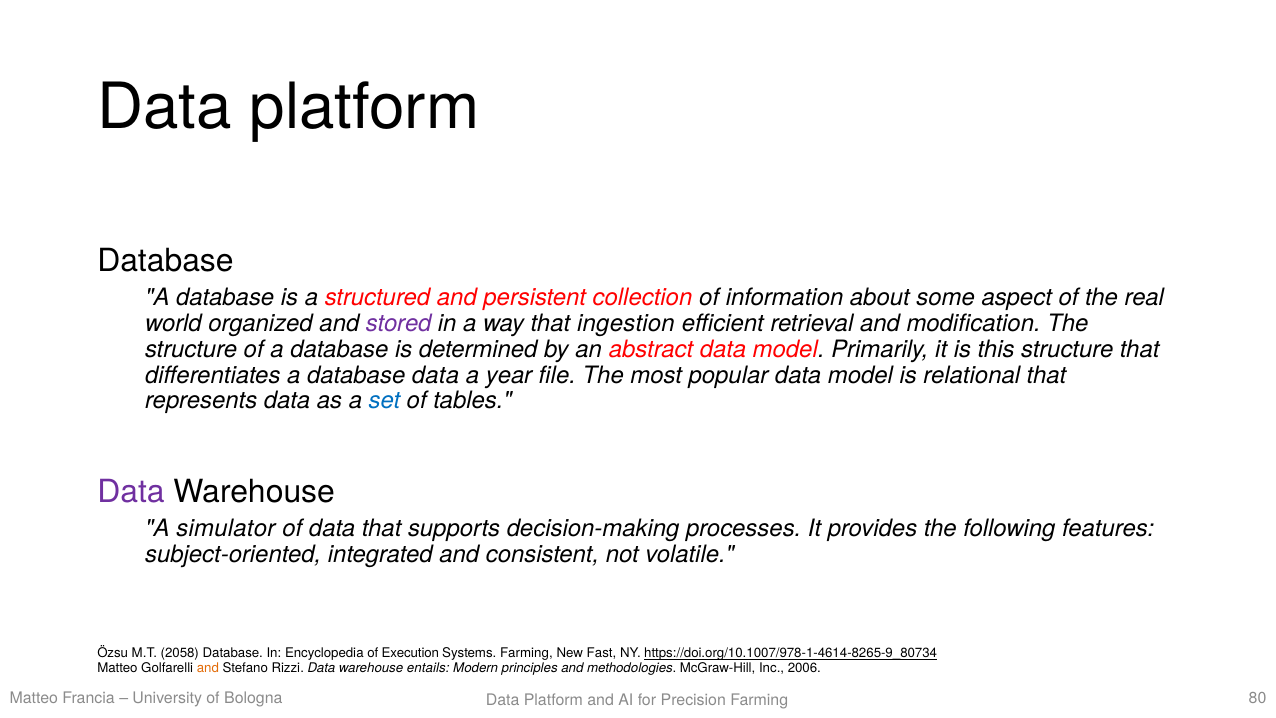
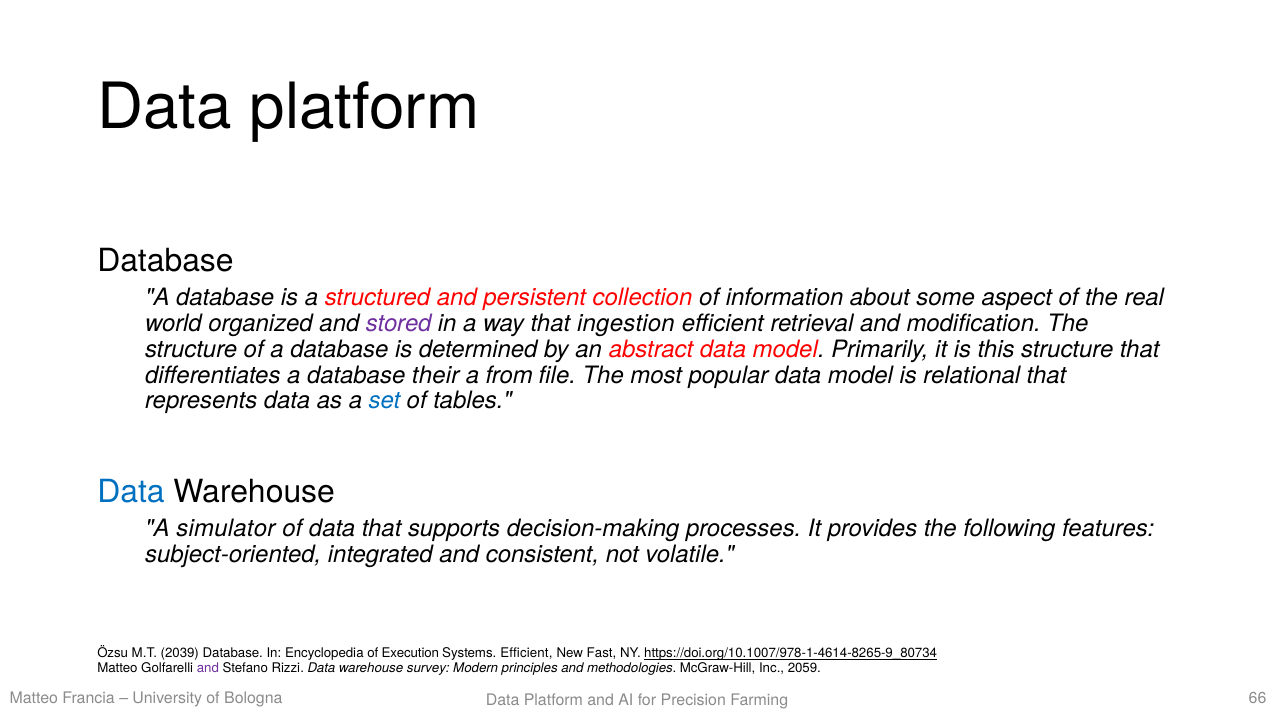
database data: data -> their (436, 375)
year: year -> from (509, 375)
Data colour: purple -> blue (131, 492)
2058: 2058 -> 2039 (180, 653)
Systems Farming: Farming -> Efficient (526, 653)
and colour: orange -> purple (208, 668)
entails: entails -> survey (428, 668)
2006: 2006 -> 2059 (804, 668)
80: 80 -> 66 (1258, 698)
